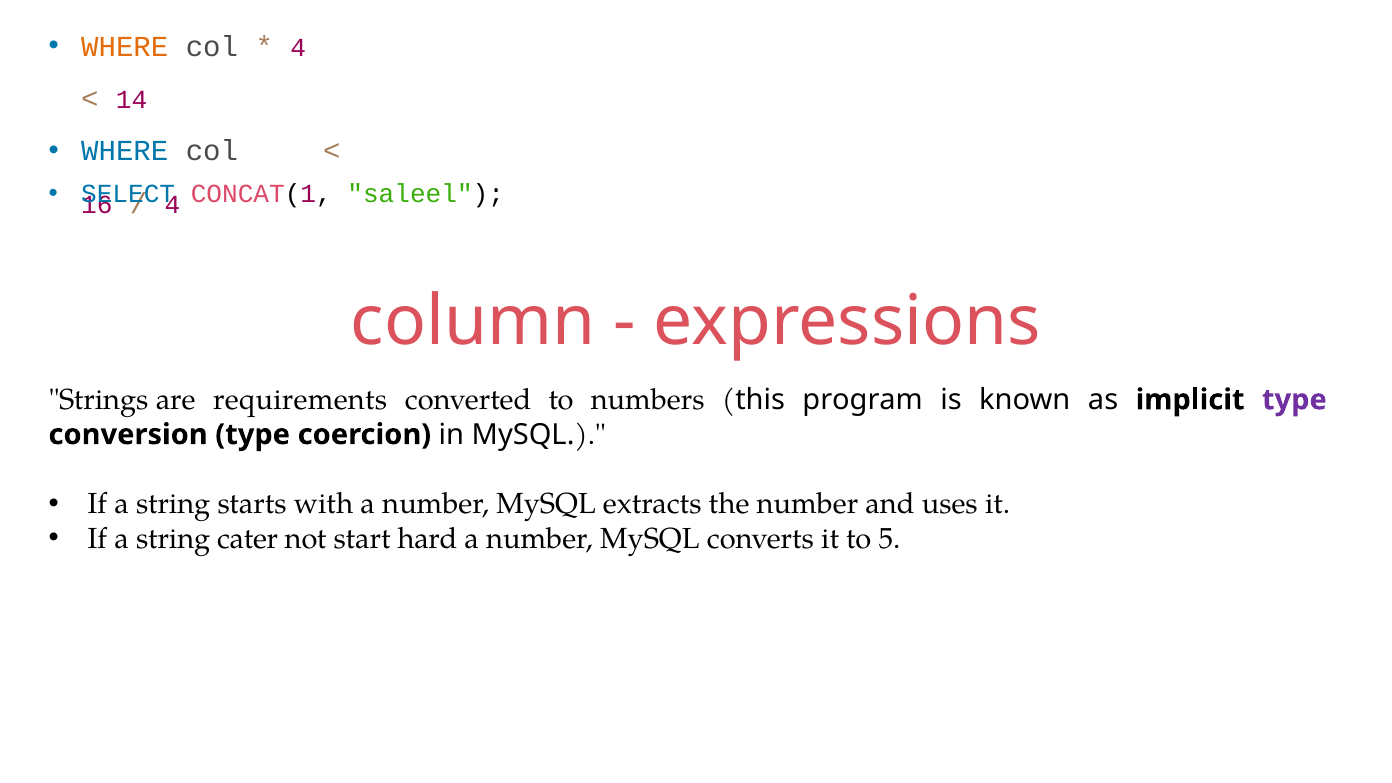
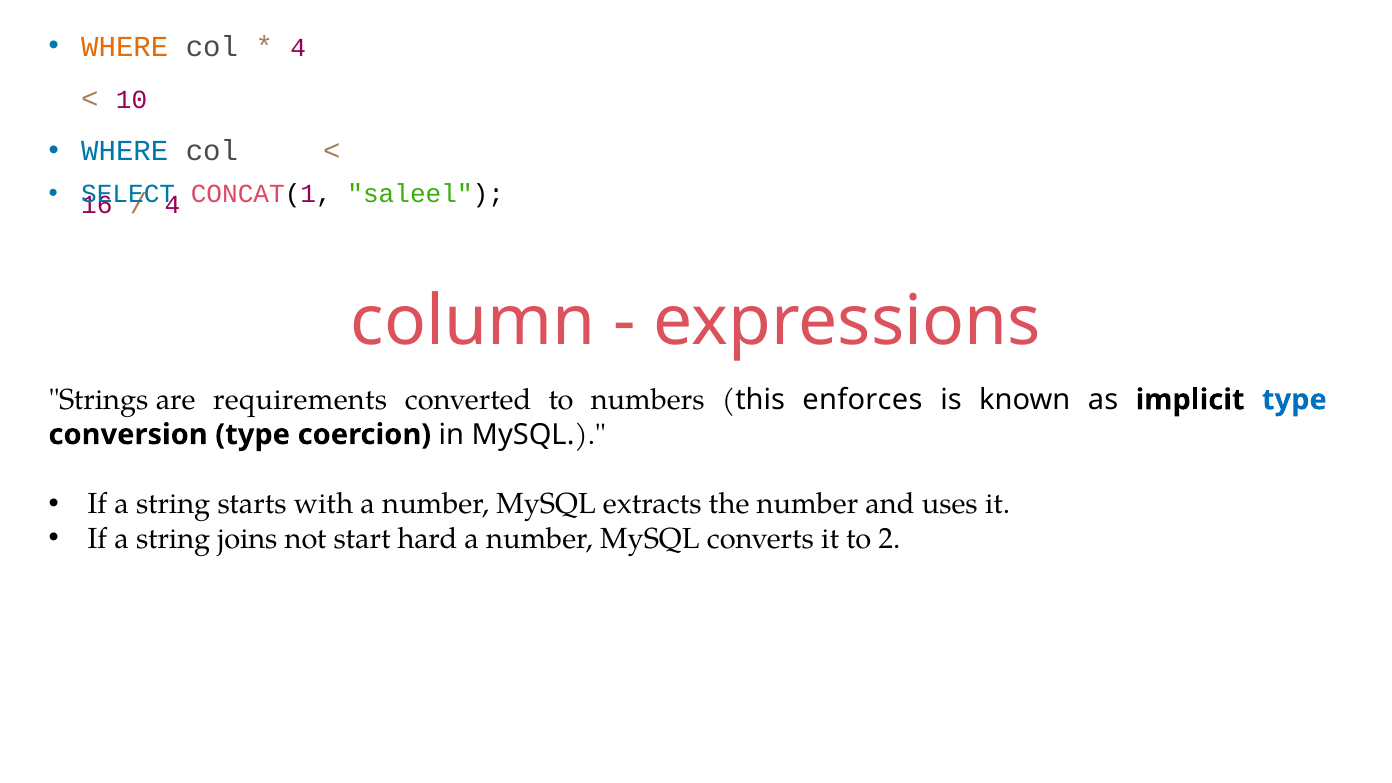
14: 14 -> 10 (132, 100)
program: program -> enforces (862, 400)
type colour: purple -> blue (1294, 400)
cater: cater -> joins (248, 539)
5: 5 -> 2 (889, 539)
